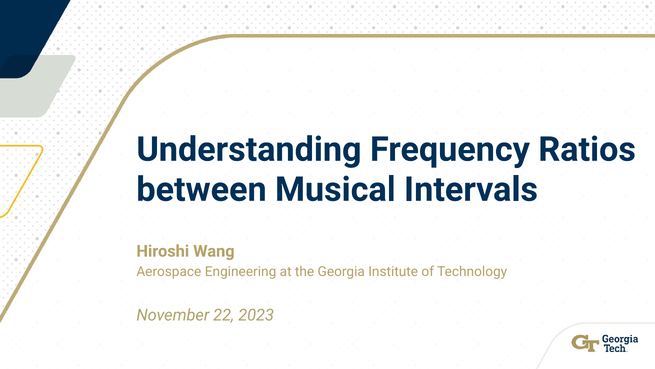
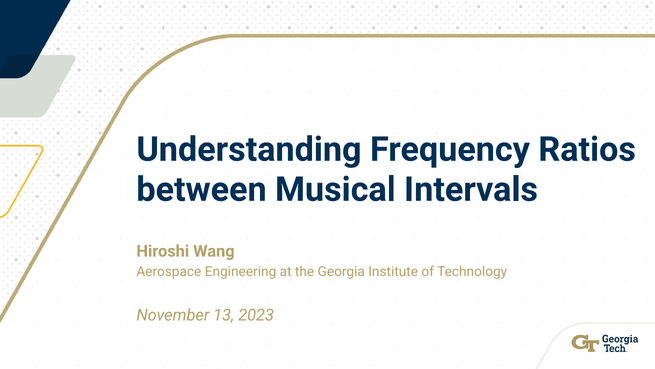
22: 22 -> 13 (224, 315)
